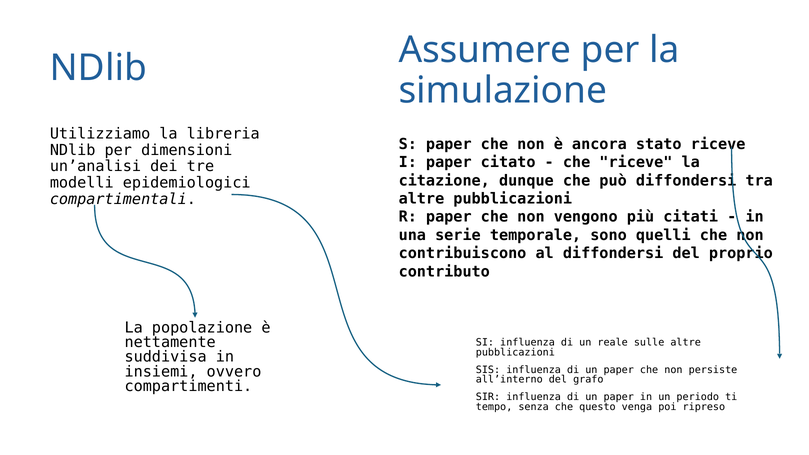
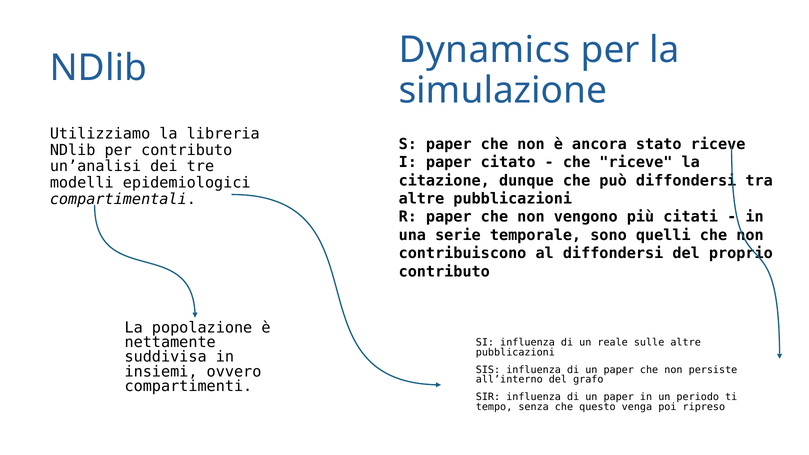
Assumere: Assumere -> Dynamics (485, 50)
per dimensioni: dimensioni -> contributo (187, 150)
